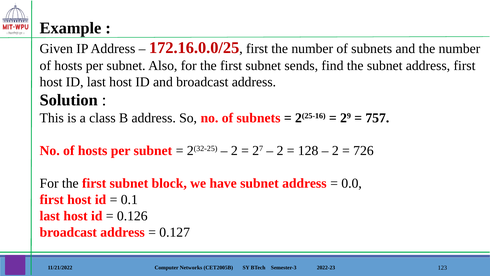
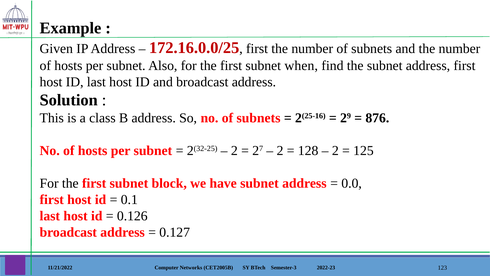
sends: sends -> when (301, 65)
757: 757 -> 876 (377, 118)
726: 726 -> 125 (363, 150)
